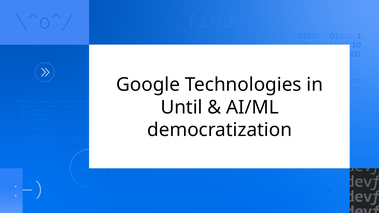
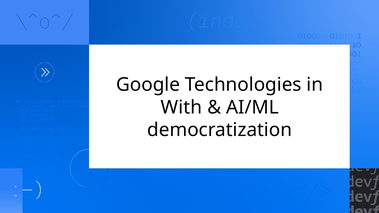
Until: Until -> With (181, 107)
